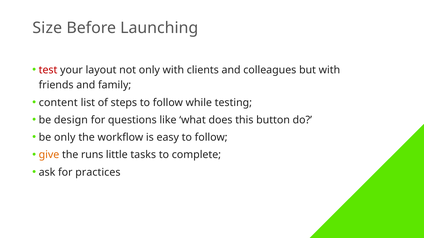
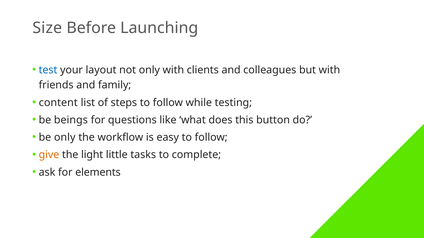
test colour: red -> blue (48, 70)
design: design -> beings (71, 120)
runs: runs -> light (92, 155)
practices: practices -> elements (98, 173)
